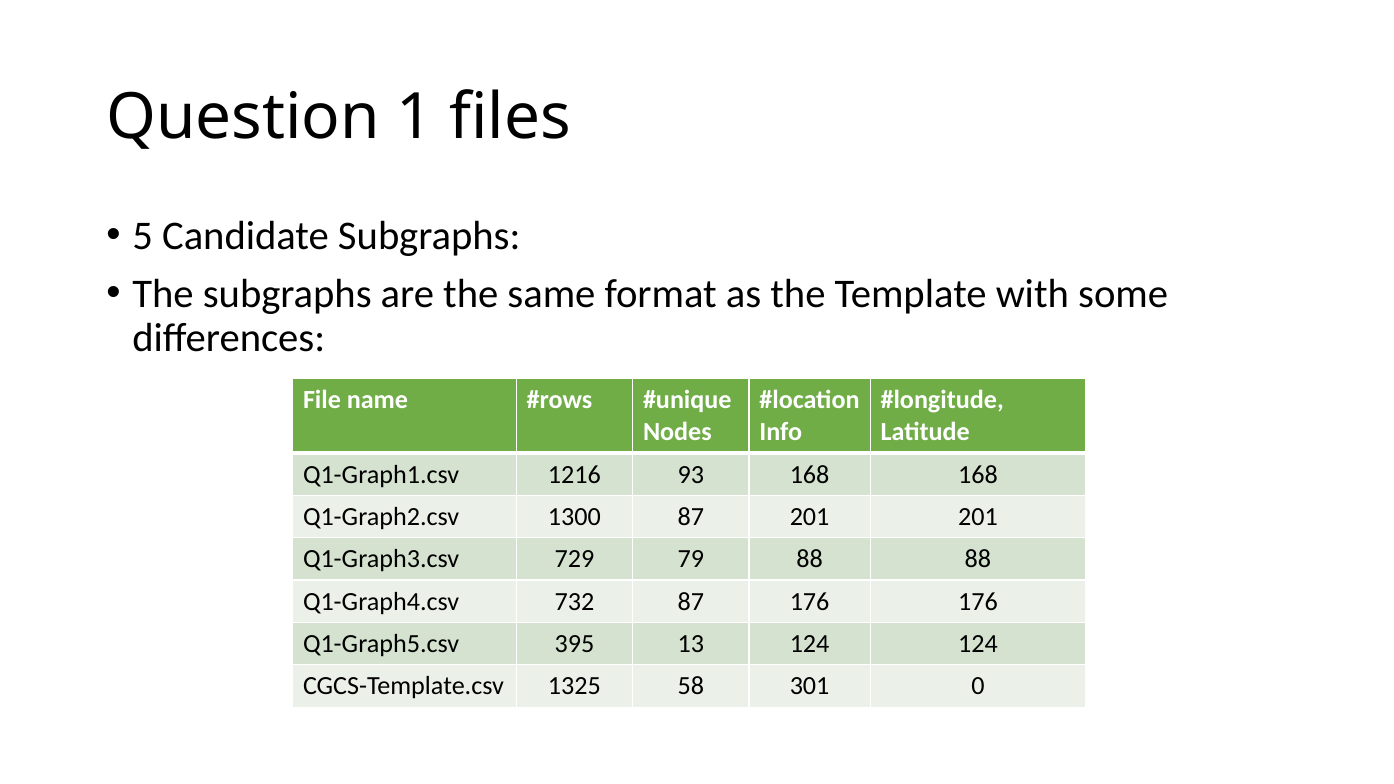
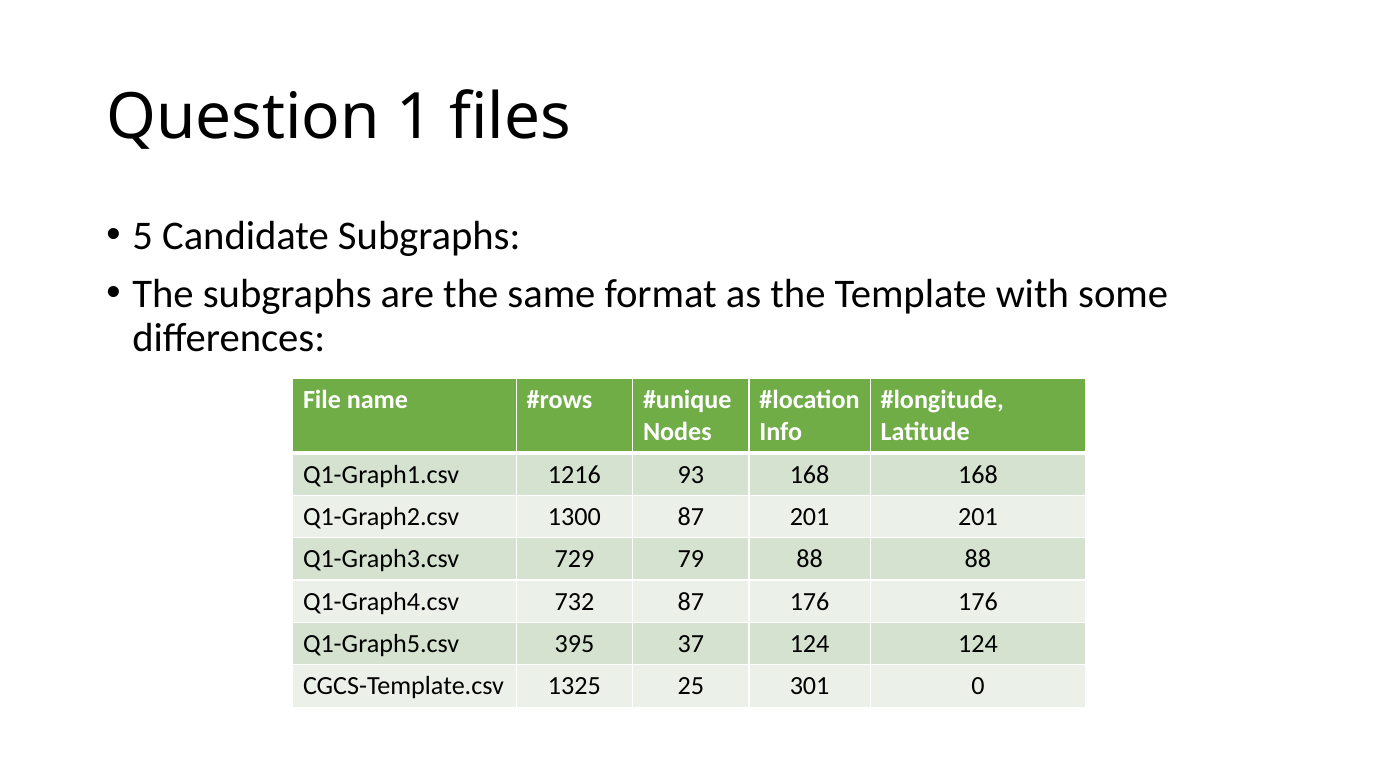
13: 13 -> 37 (691, 644)
58: 58 -> 25 (691, 686)
